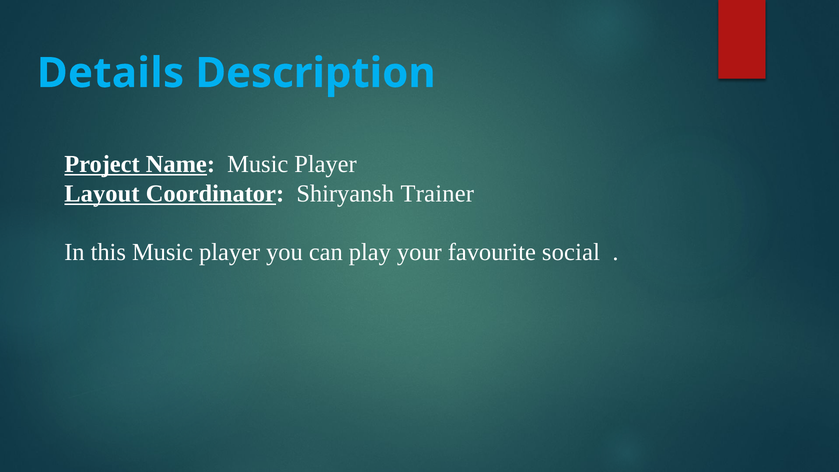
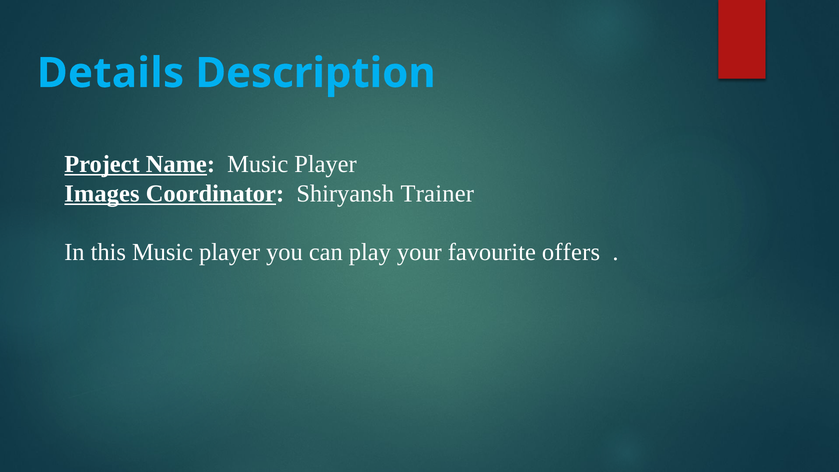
Layout: Layout -> Images (102, 193)
social: social -> offers (571, 252)
